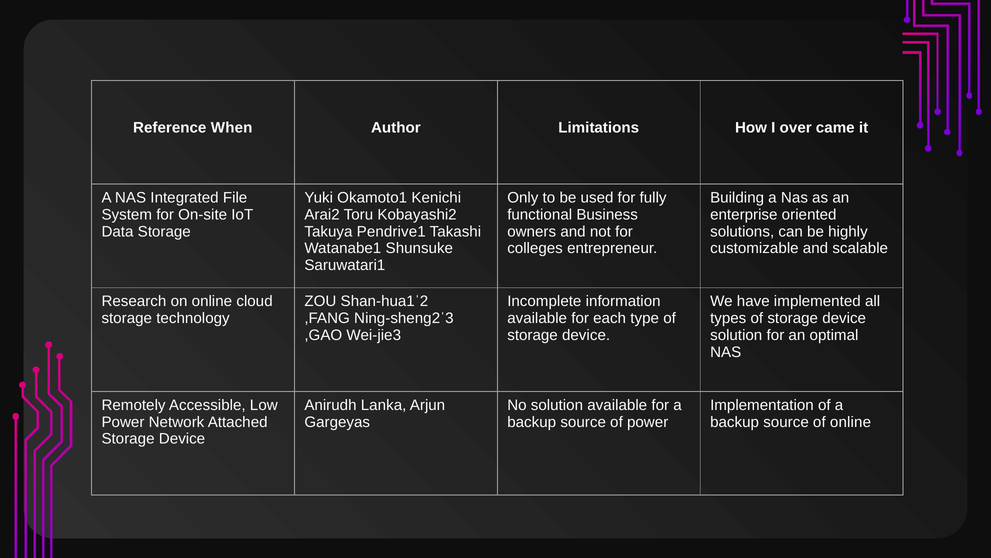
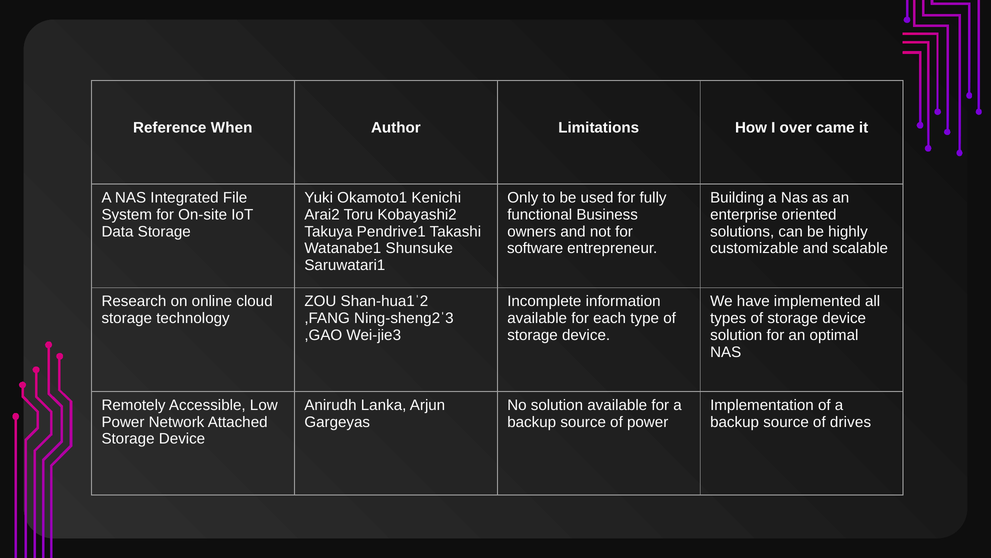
colleges: colleges -> software (535, 248)
of online: online -> drives (851, 422)
